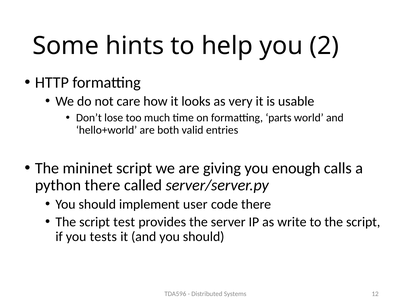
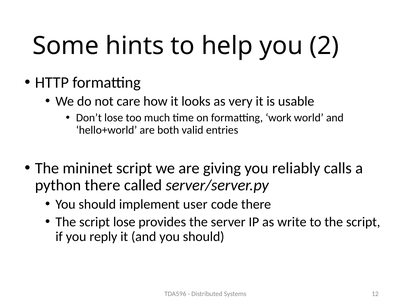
parts: parts -> work (278, 118)
enough: enough -> reliably (296, 168)
script test: test -> lose (124, 222)
tests: tests -> reply (103, 237)
